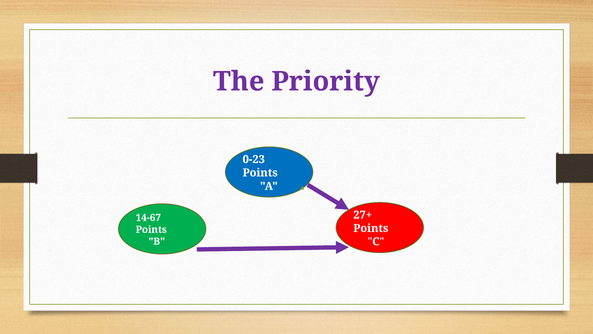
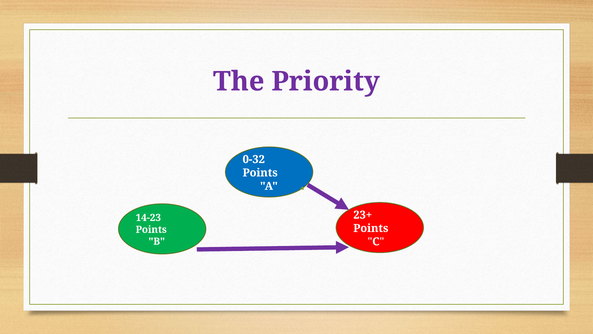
0-23: 0-23 -> 0-32 (254, 159)
27+: 27+ -> 23+ (363, 215)
14-67: 14-67 -> 14-23 (148, 217)
